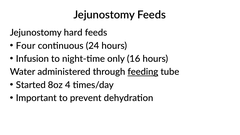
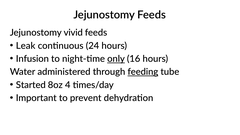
hard: hard -> vivid (73, 33)
Four: Four -> Leak (26, 46)
only underline: none -> present (116, 59)
